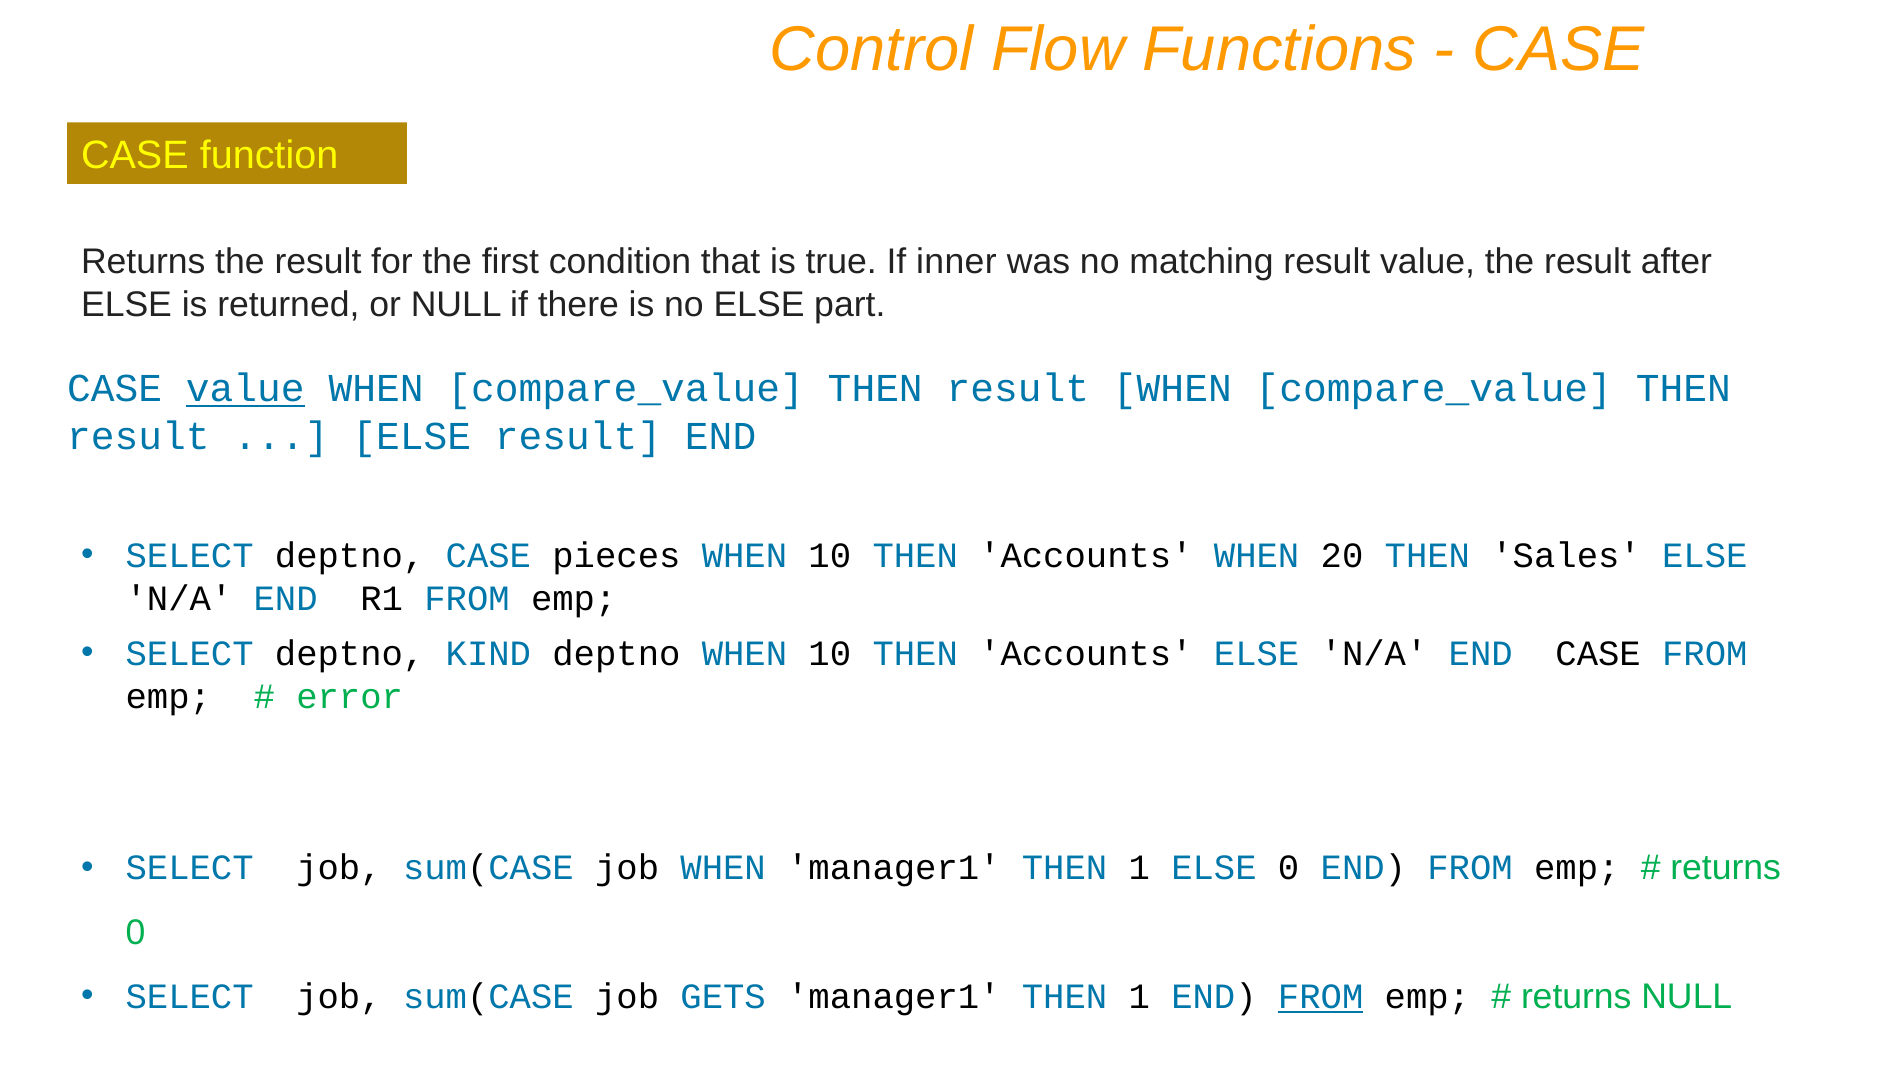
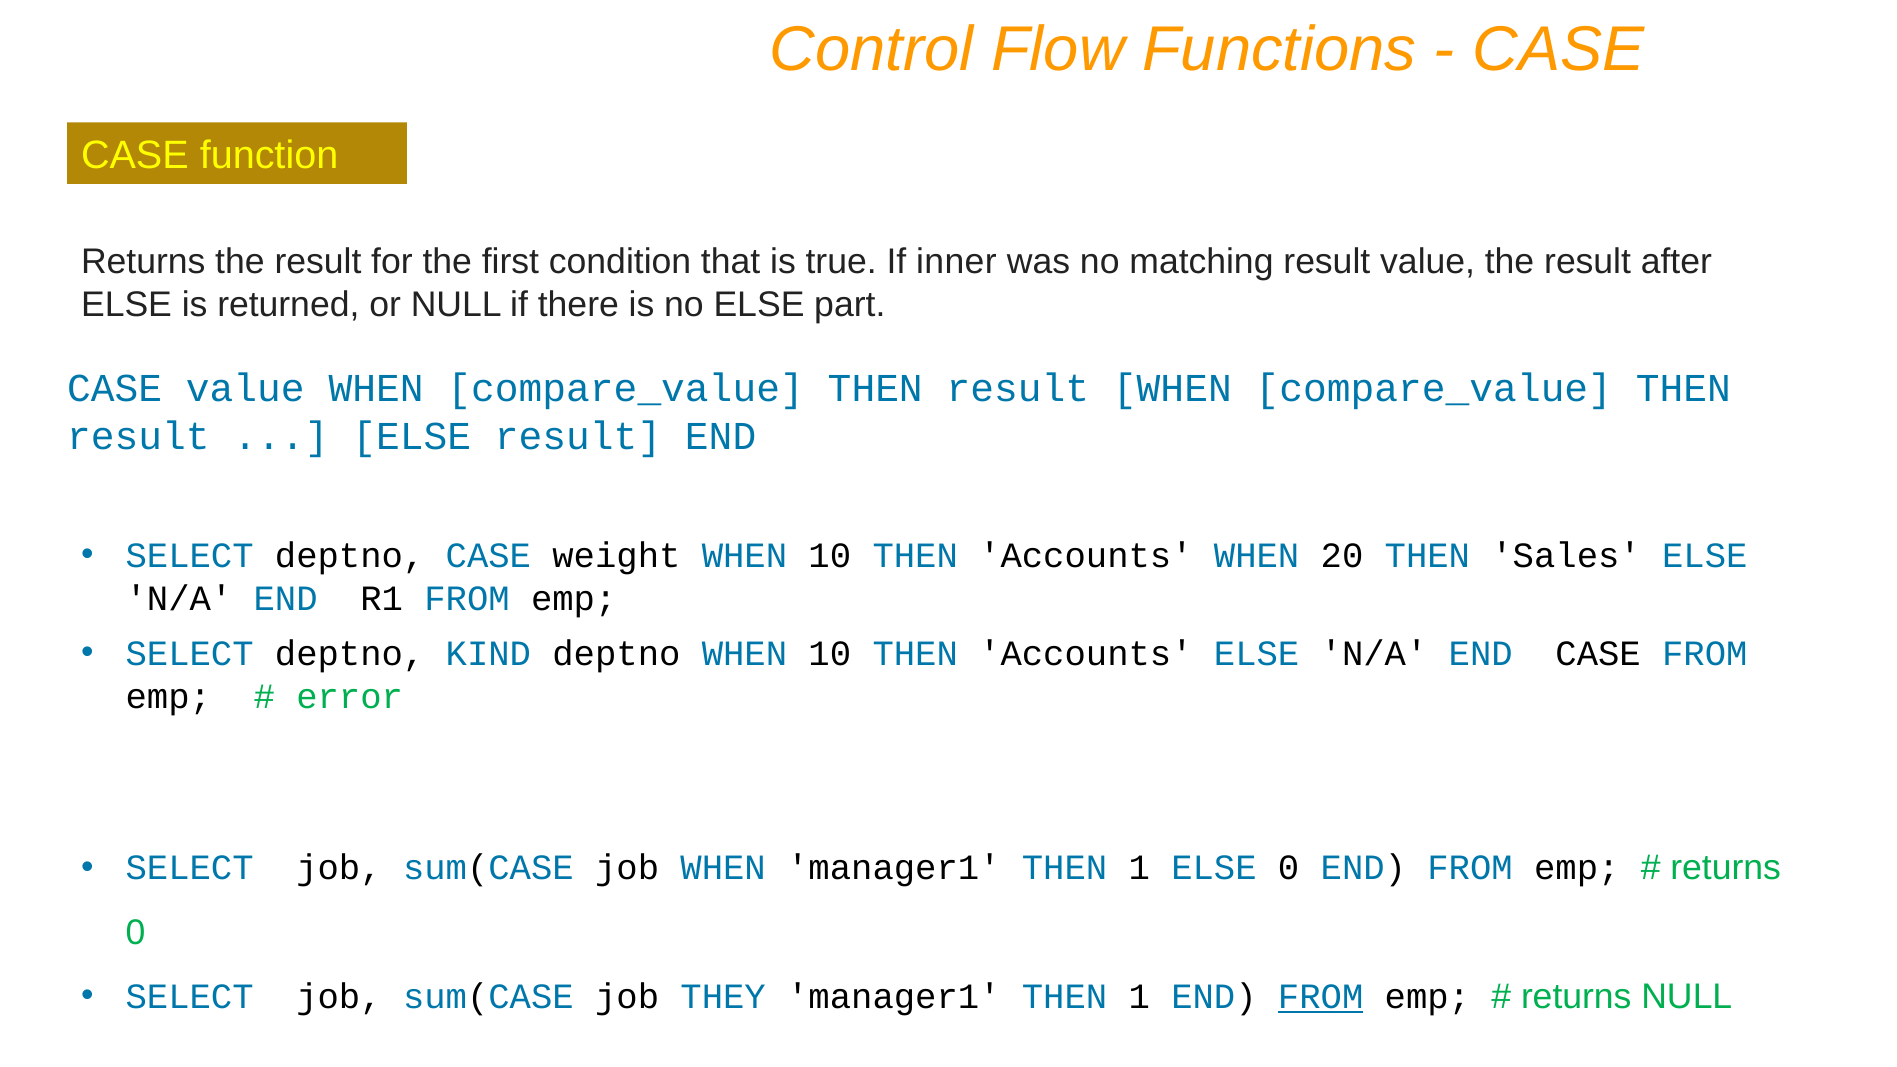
value underline: present -> none (245, 389)
pieces: pieces -> weight (616, 556)
GETS: GETS -> THEY (723, 996)
